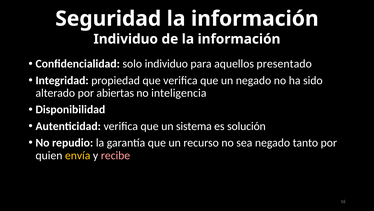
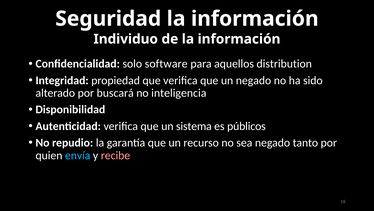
solo individuo: individuo -> software (166, 64)
presentado: presentado -> distribution (284, 64)
abiertas: abiertas -> buscará (115, 93)
solución: solución -> públicos (246, 126)
envía colour: yellow -> light blue (78, 155)
